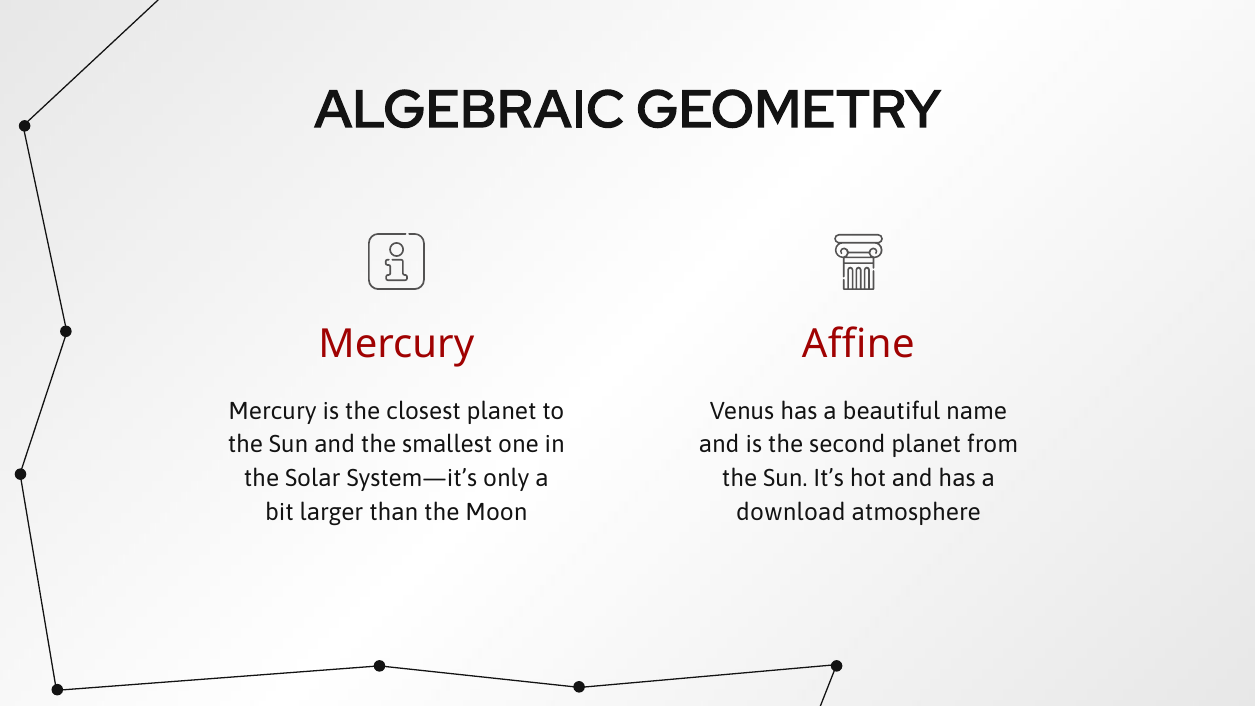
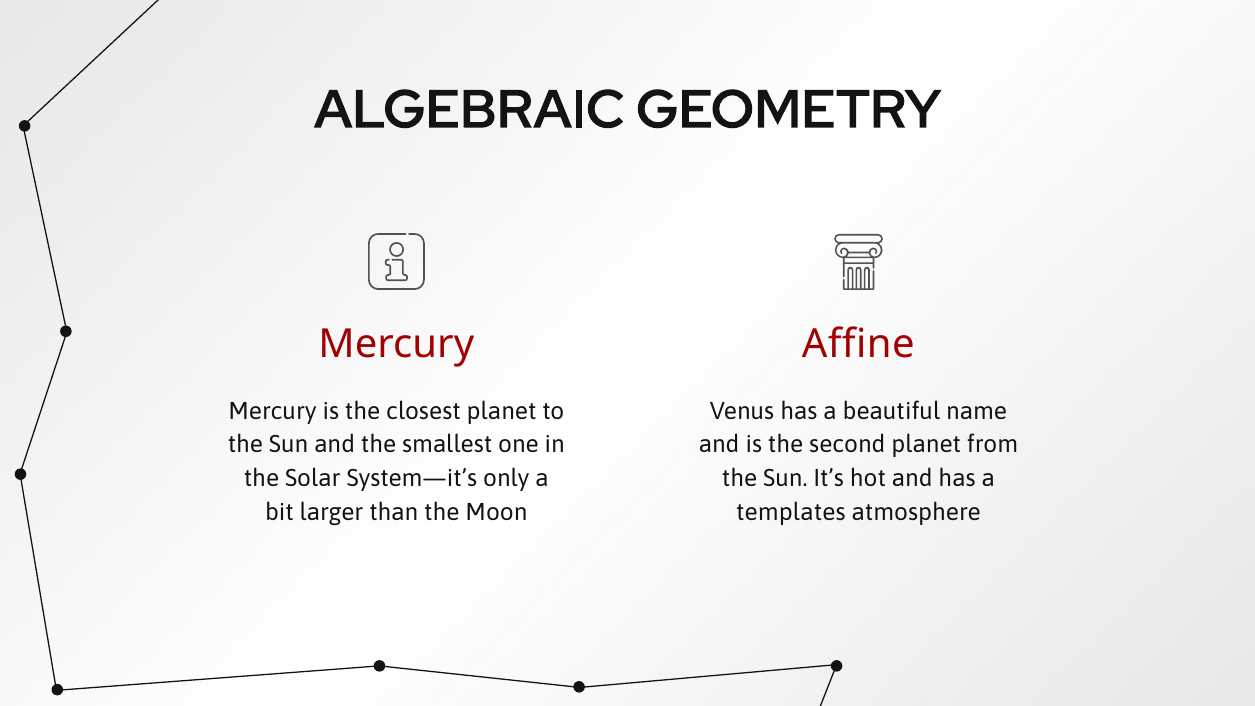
download: download -> templates (791, 512)
